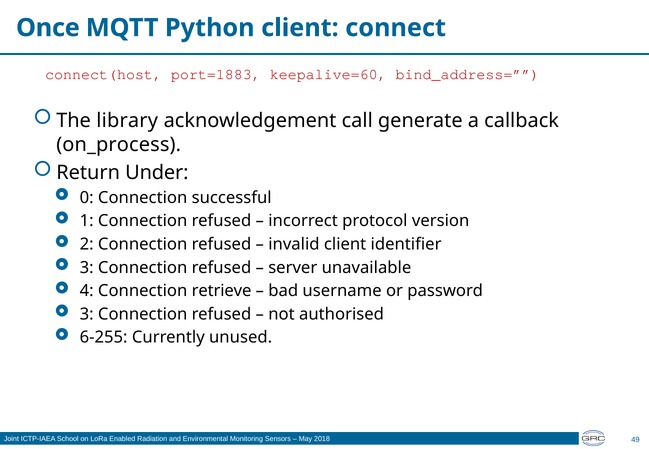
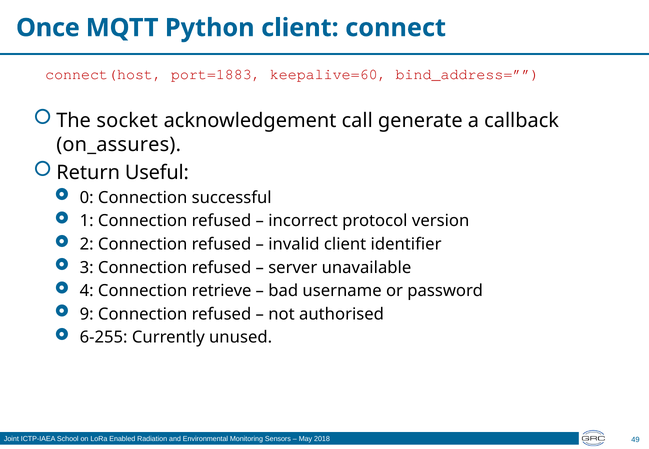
library: library -> socket (127, 121)
on_process: on_process -> on_assures (119, 145)
Under: Under -> Useful (157, 173)
3: 3 -> 9 (87, 314)
